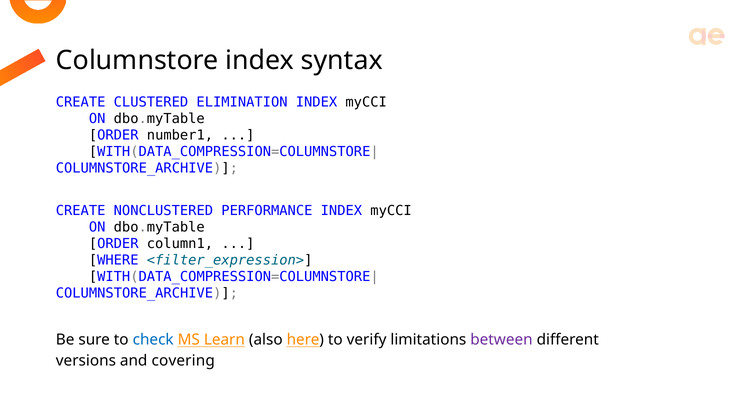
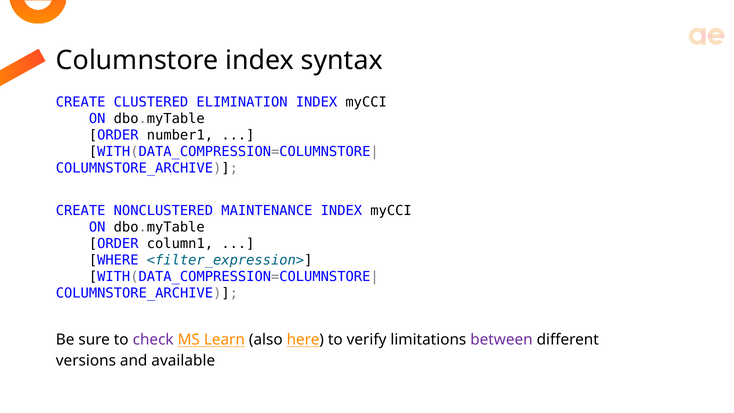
PERFORMANCE: PERFORMANCE -> MAINTENANCE (267, 211)
check colour: blue -> purple (153, 340)
covering: covering -> available (183, 361)
